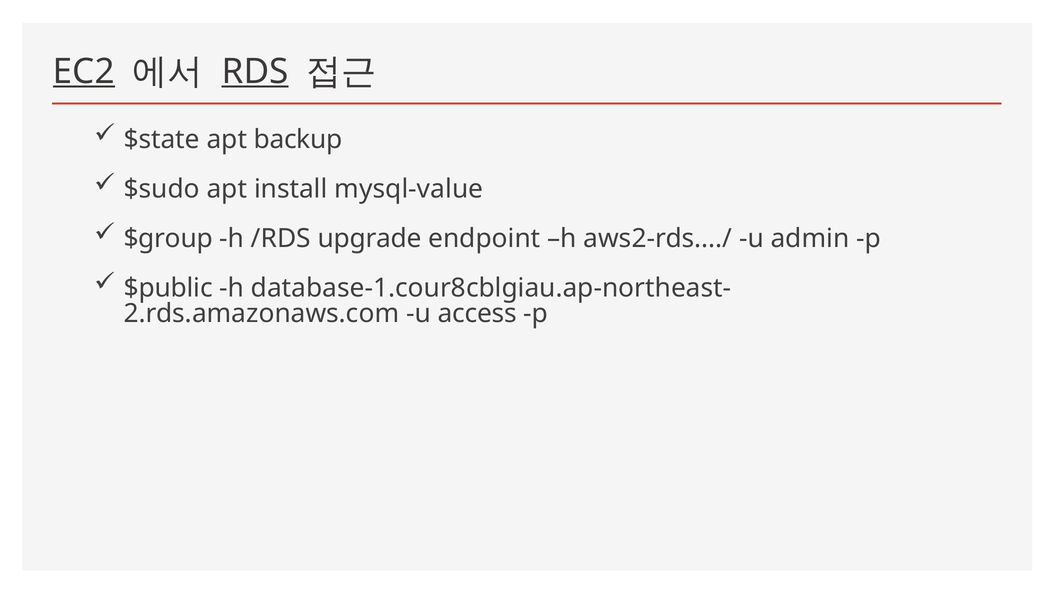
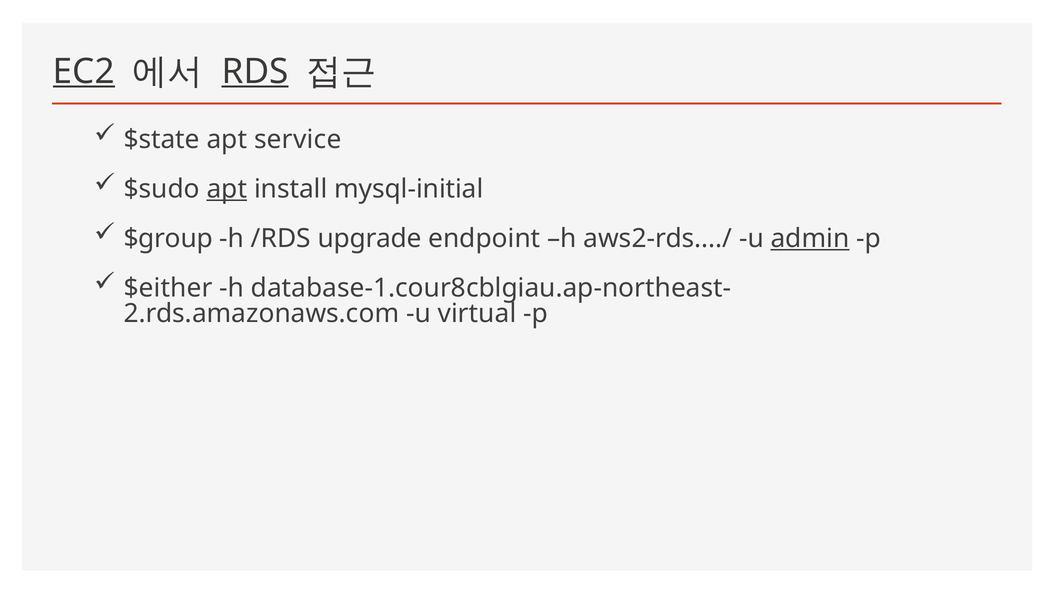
backup: backup -> service (298, 140)
apt underline: none -> present (227, 189)
mysql-value: mysql-value -> mysql-initial (409, 189)
admin underline: none -> present (810, 239)
$public: $public -> $either (168, 288)
access: access -> virtual (477, 313)
